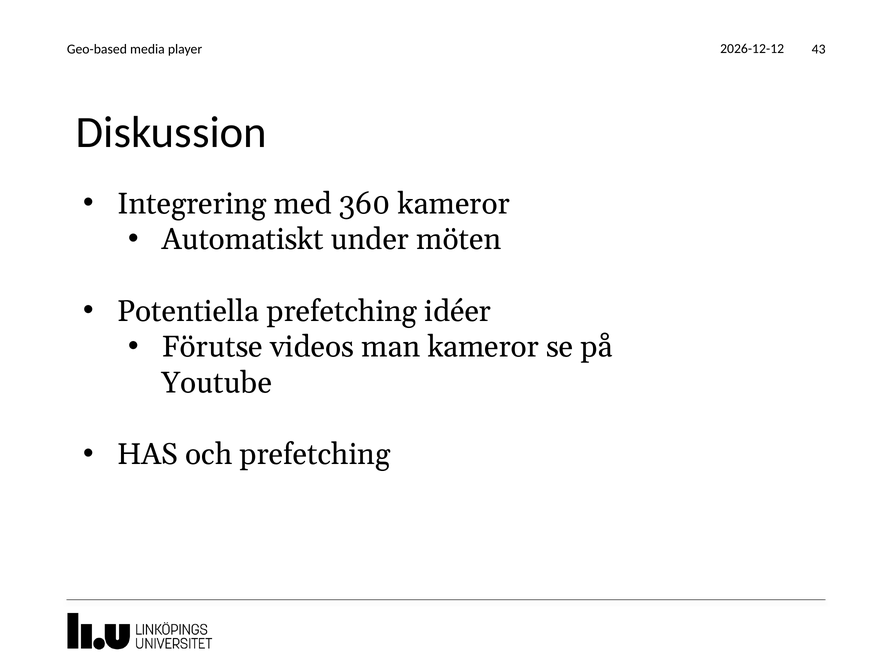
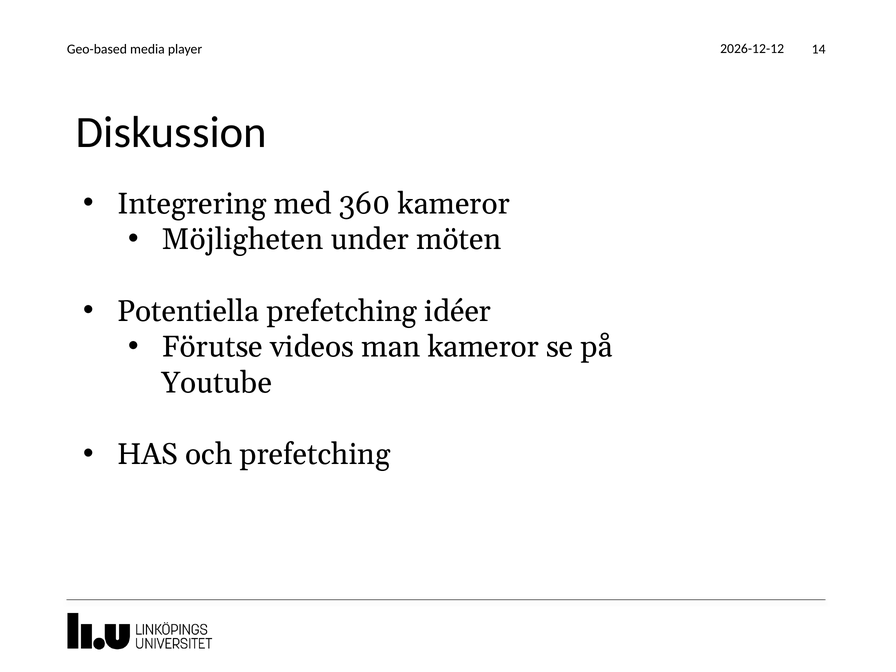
43: 43 -> 14 (819, 49)
Automatiskt: Automatiskt -> Möjligheten (243, 240)
